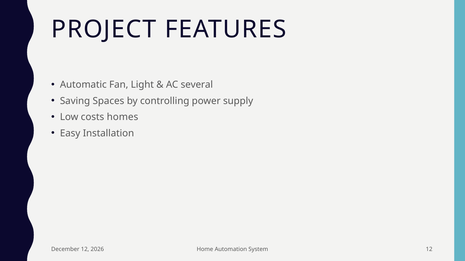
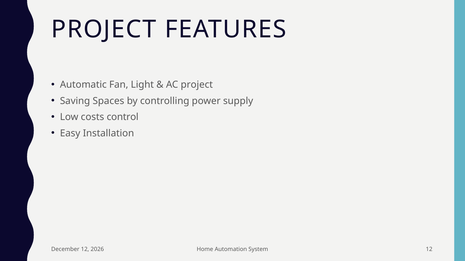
AC several: several -> project (197, 85)
homes: homes -> control (123, 117)
